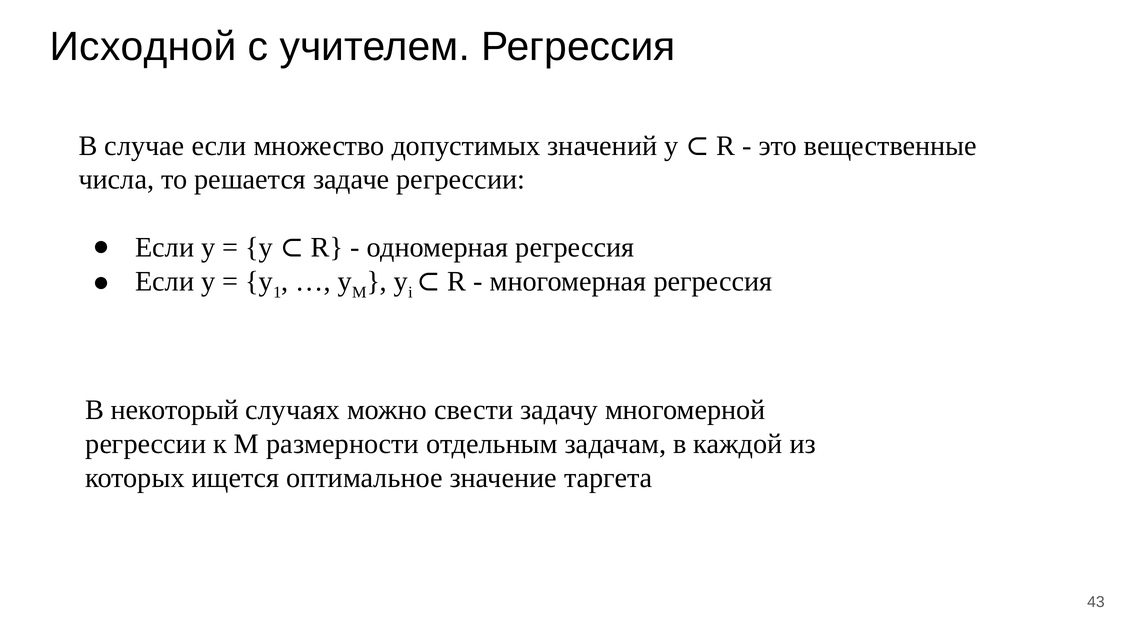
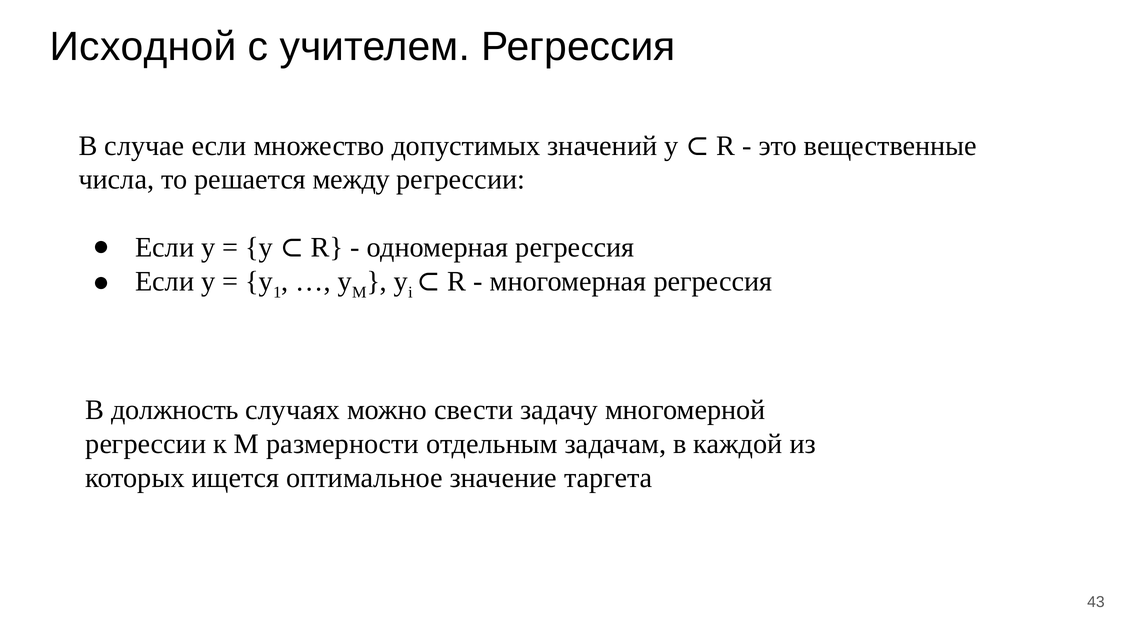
задаче: задаче -> между (351, 180)
некоторый: некоторый -> должность (175, 410)
